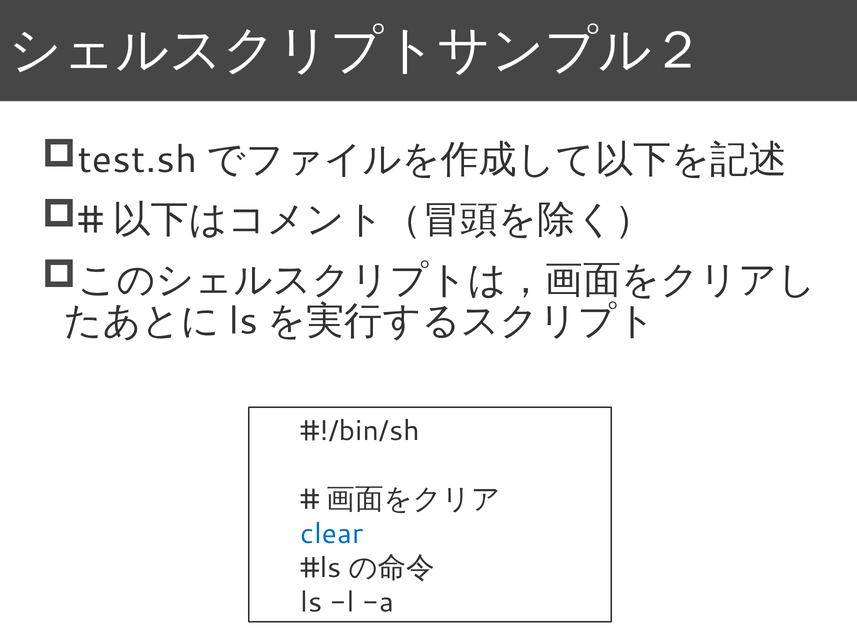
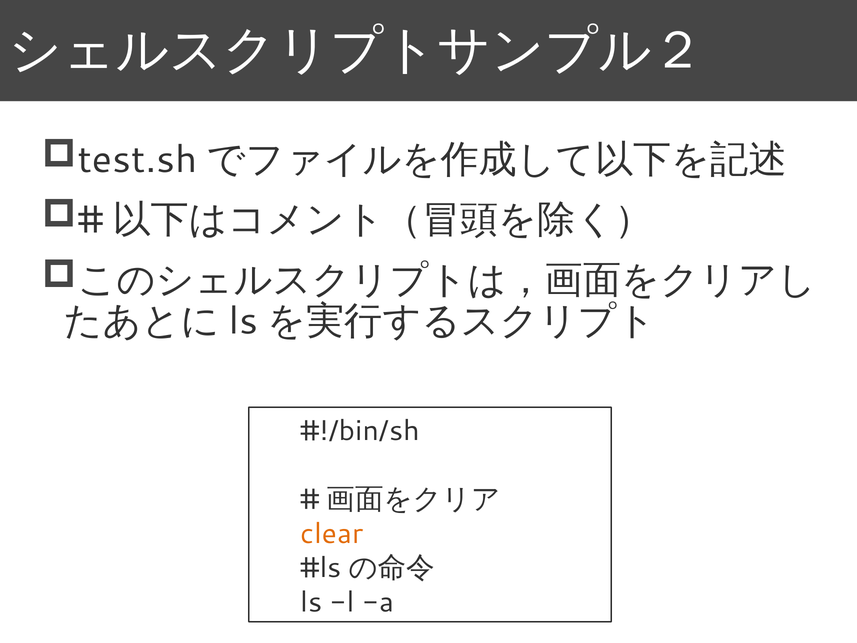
clear colour: blue -> orange (332, 533)
